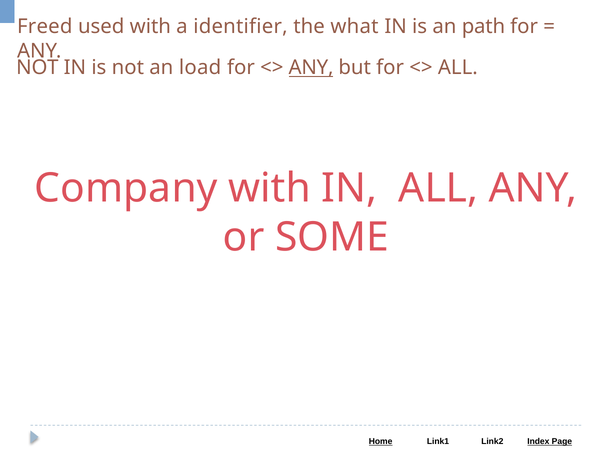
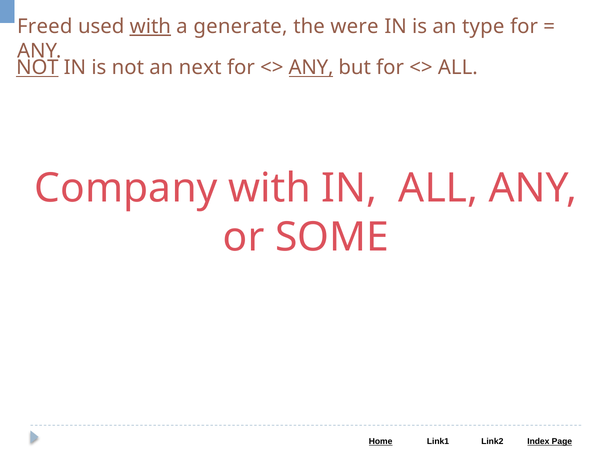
with underline: none -> present (150, 27)
identifier: identifier -> generate (240, 27)
what: what -> were (354, 27)
path: path -> type (483, 27)
NOT underline: none -> present (37, 68)
load: load -> next (200, 68)
